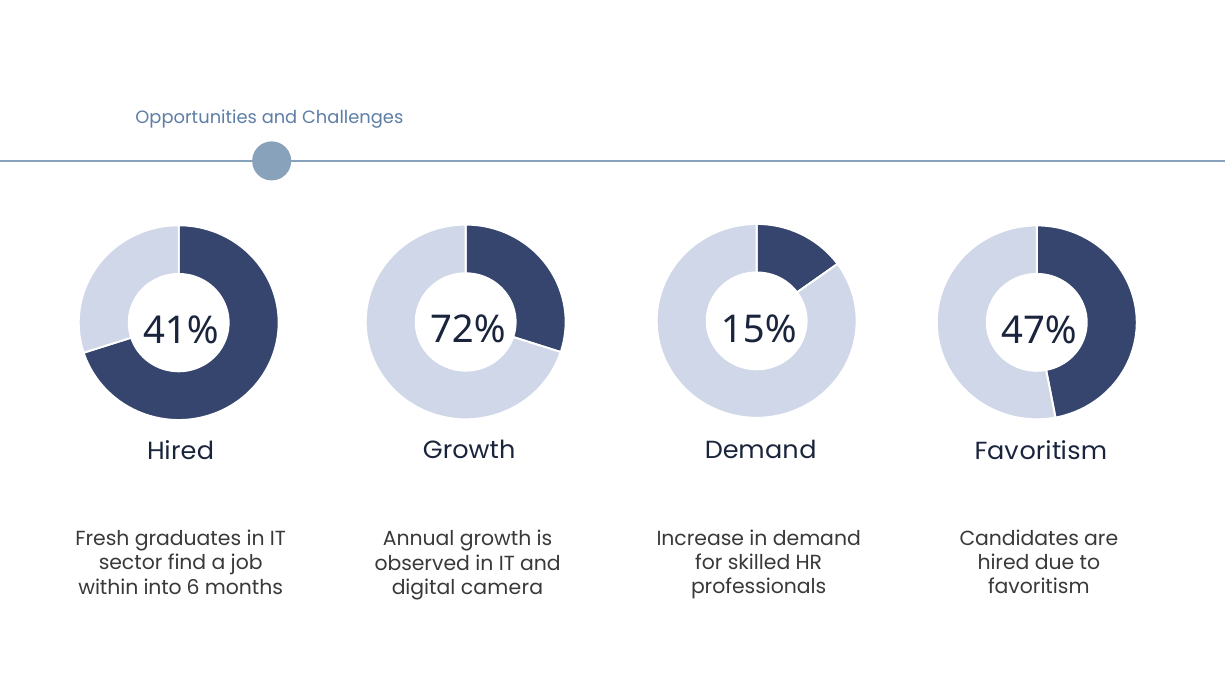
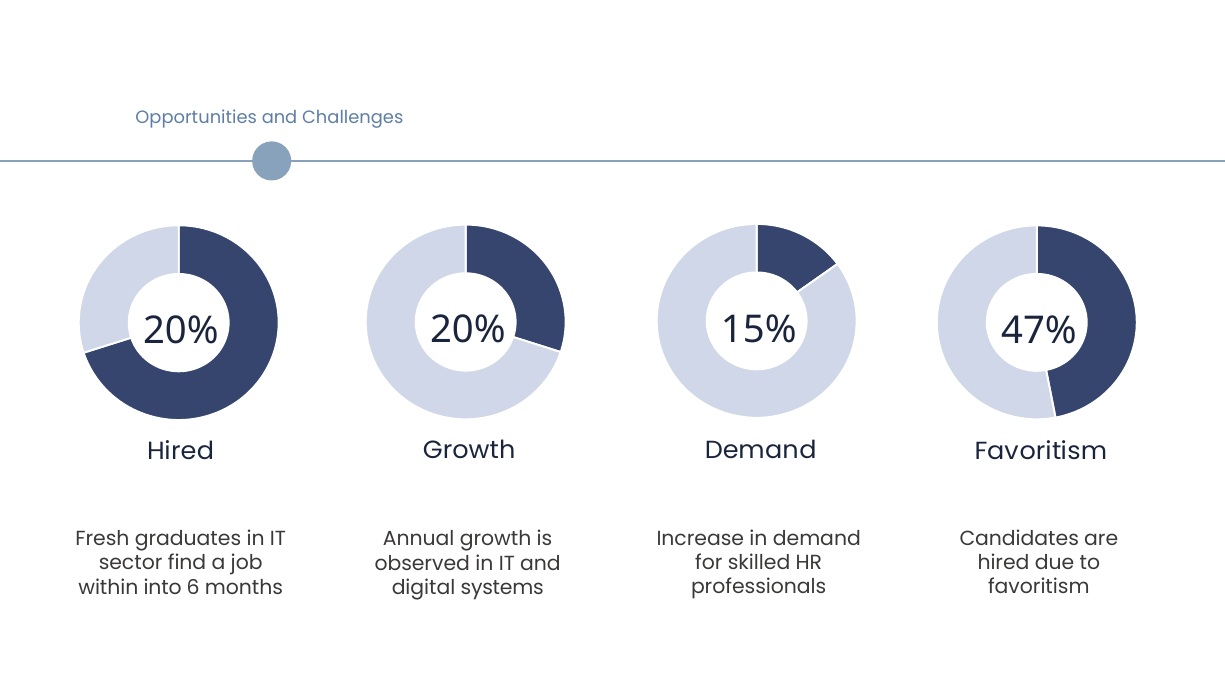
72%: 72% -> 20% (468, 330)
41%: 41% -> 20% (181, 331)
camera: camera -> systems (502, 588)
